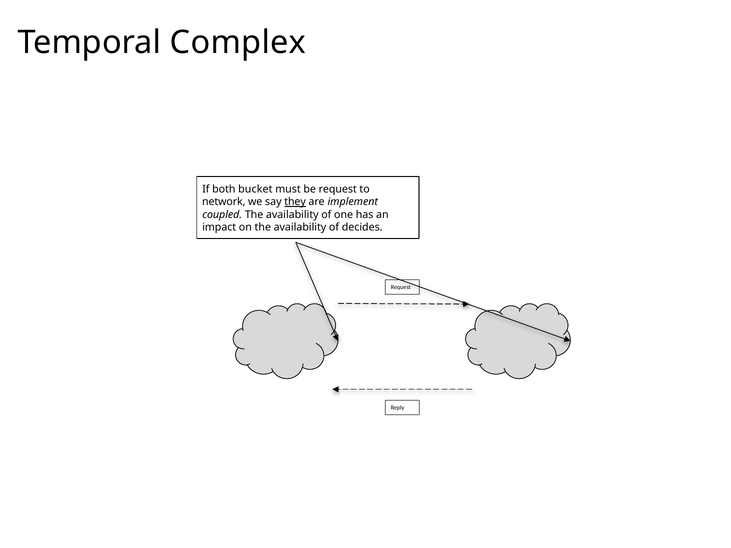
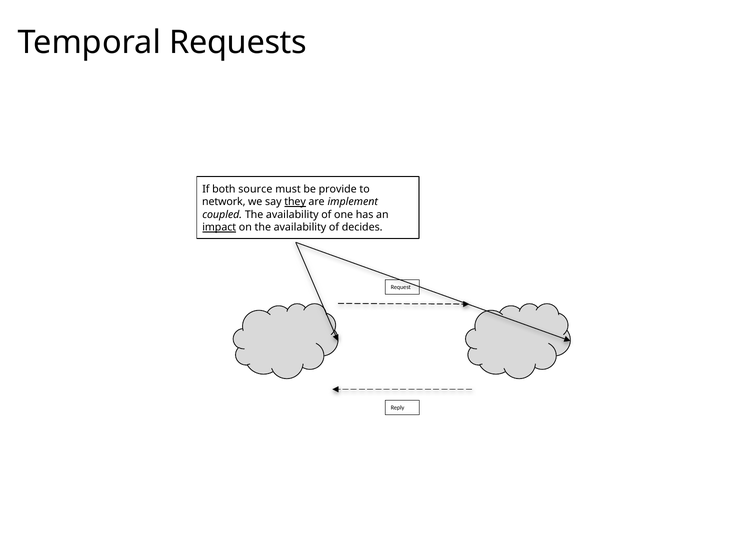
Complex: Complex -> Requests (238, 42)
bucket: bucket -> source (255, 189)
be request: request -> provide (338, 189)
impact underline: none -> present (219, 228)
